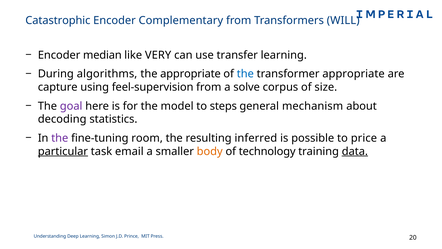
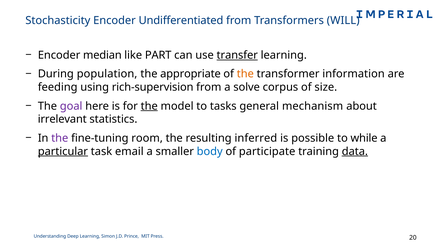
Catastrophic: Catastrophic -> Stochasticity (58, 21)
Complementary: Complementary -> Undifferentiated (181, 21)
VERY: VERY -> PART (158, 55)
transfer underline: none -> present (237, 55)
algorithms: algorithms -> population (107, 74)
the colour: blue -> orange (245, 74)
transformer appropriate: appropriate -> information (354, 74)
capture: capture -> feeding (58, 87)
feel-supervision: feel-supervision -> rich-supervision (153, 87)
the underline: none -> present (149, 106)
steps: steps -> tasks (223, 106)
decoding: decoding -> irrelevant (62, 119)
price: price -> while (364, 138)
body colour: orange -> blue (210, 151)
technology: technology -> participate (267, 151)
